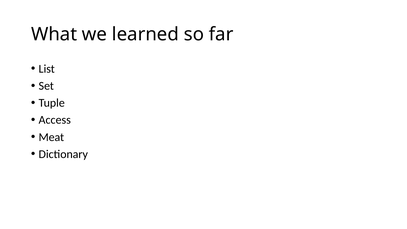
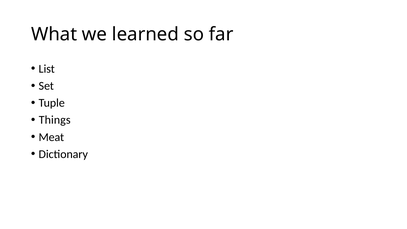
Access: Access -> Things (55, 120)
